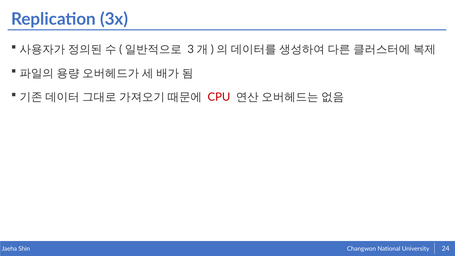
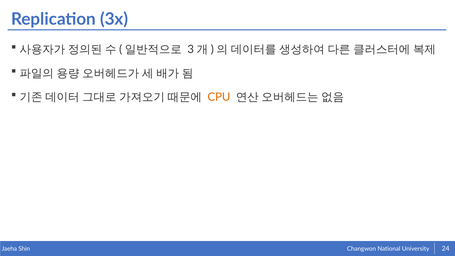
CPU colour: red -> orange (219, 97)
